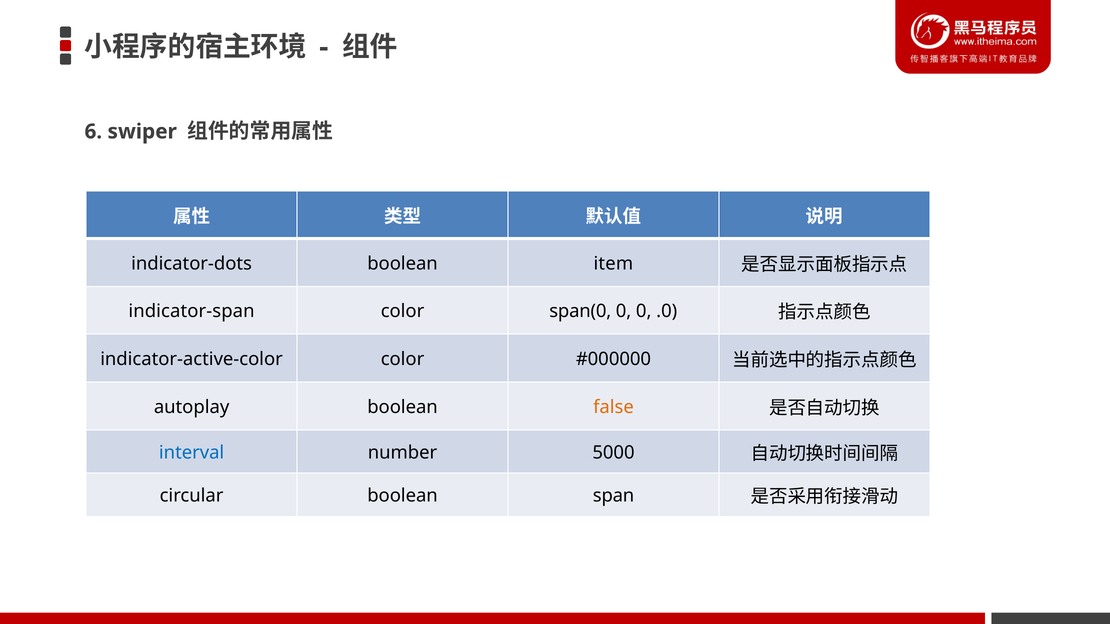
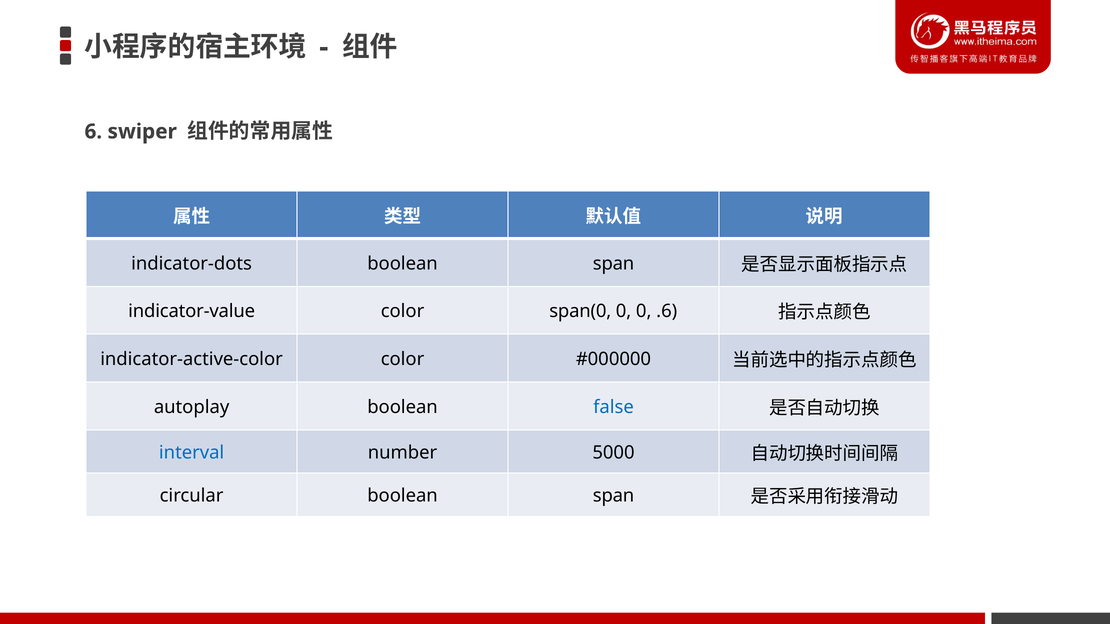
indicator-dots boolean item: item -> span (614, 264)
indicator-span: indicator-span -> indicator-value (192, 312)
.0: .0 -> .6 (667, 312)
false colour: orange -> blue (613, 407)
